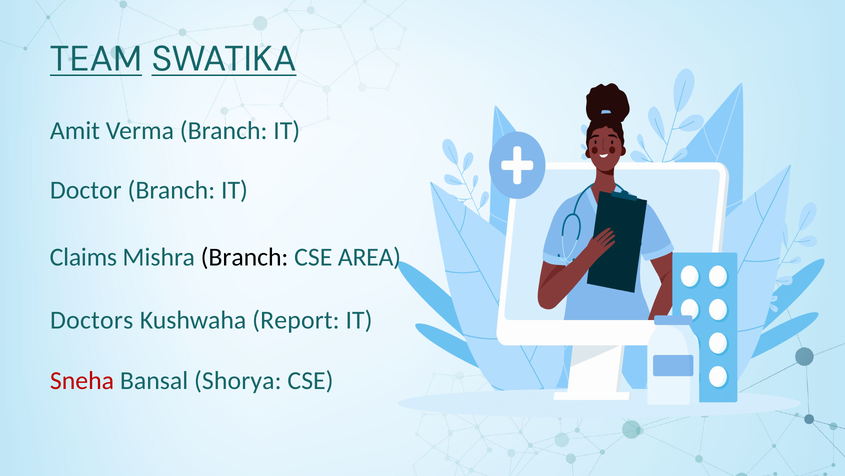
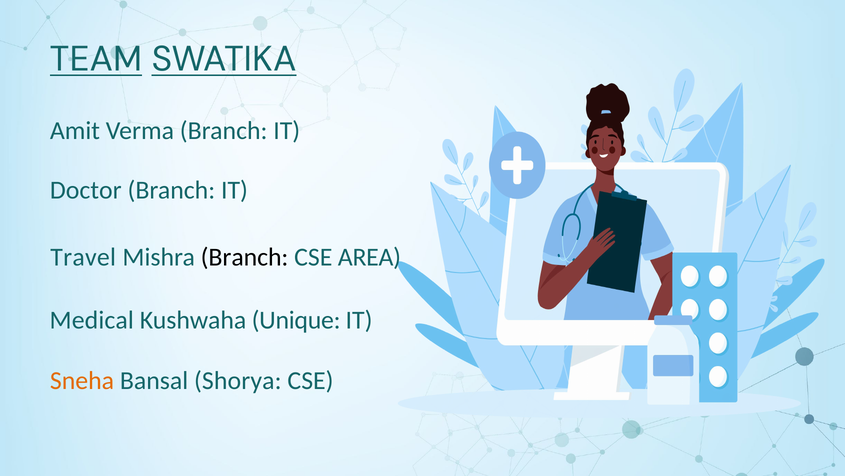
Claims: Claims -> Travel (83, 257)
Doctors: Doctors -> Medical (92, 320)
Report: Report -> Unique (296, 320)
Sneha colour: red -> orange (82, 380)
